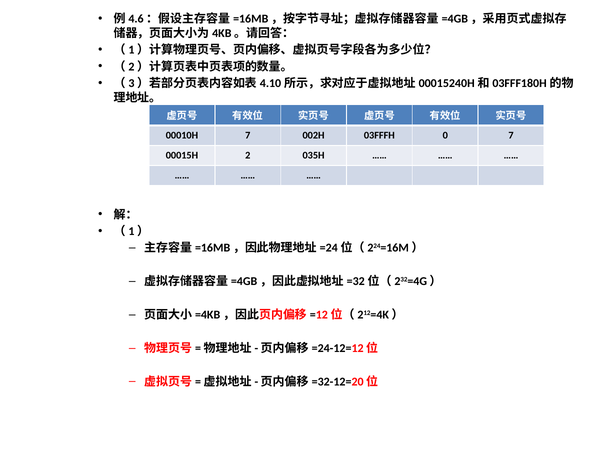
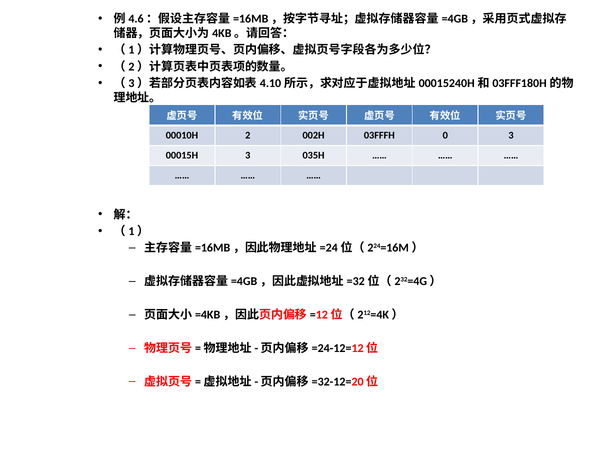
00010H 7: 7 -> 2 (248, 136)
0 7: 7 -> 3 (511, 136)
00015H 2: 2 -> 3 (248, 156)
